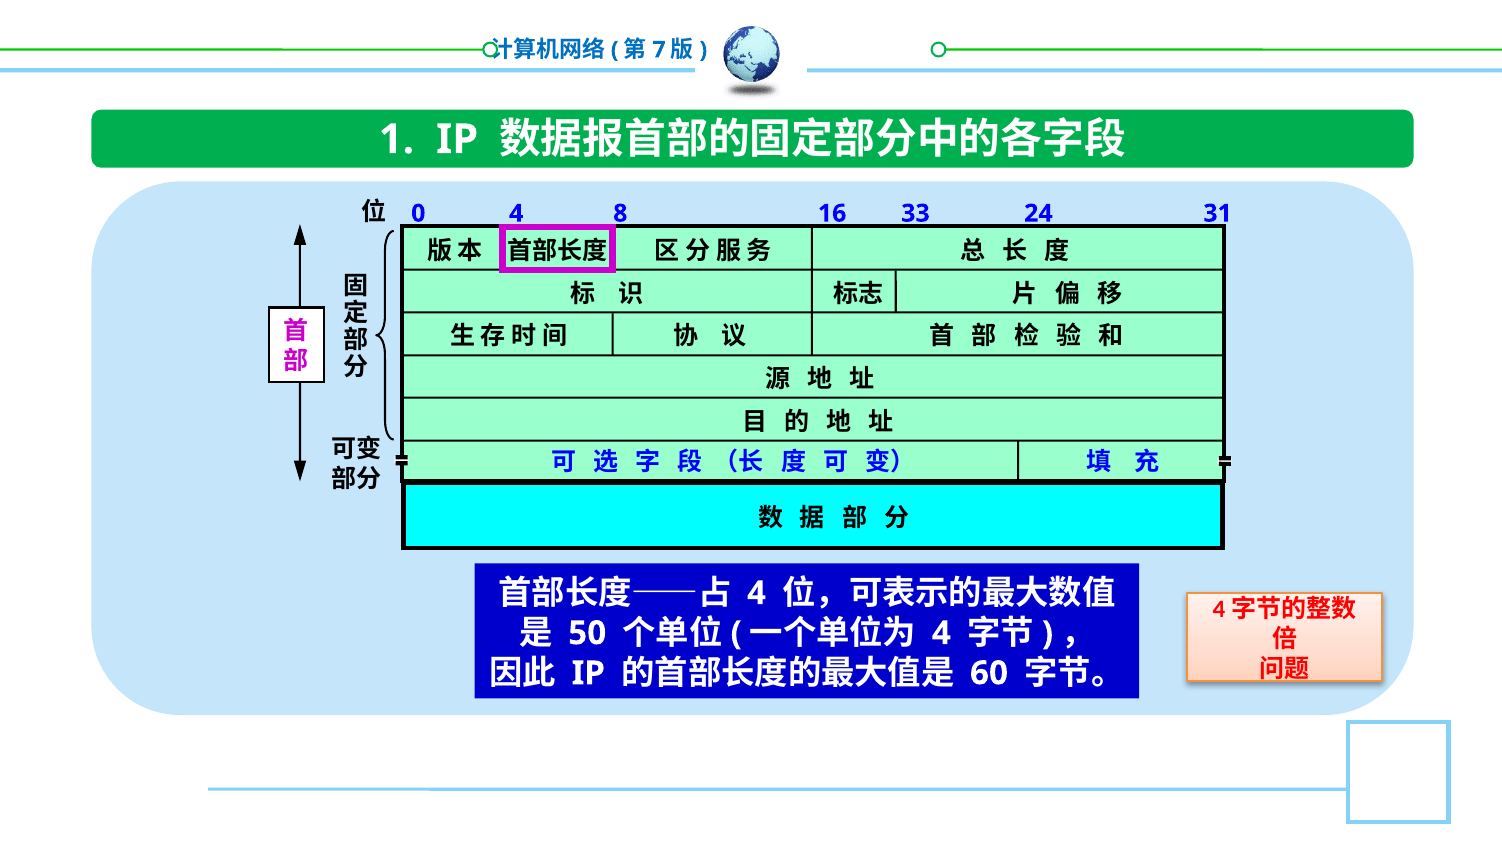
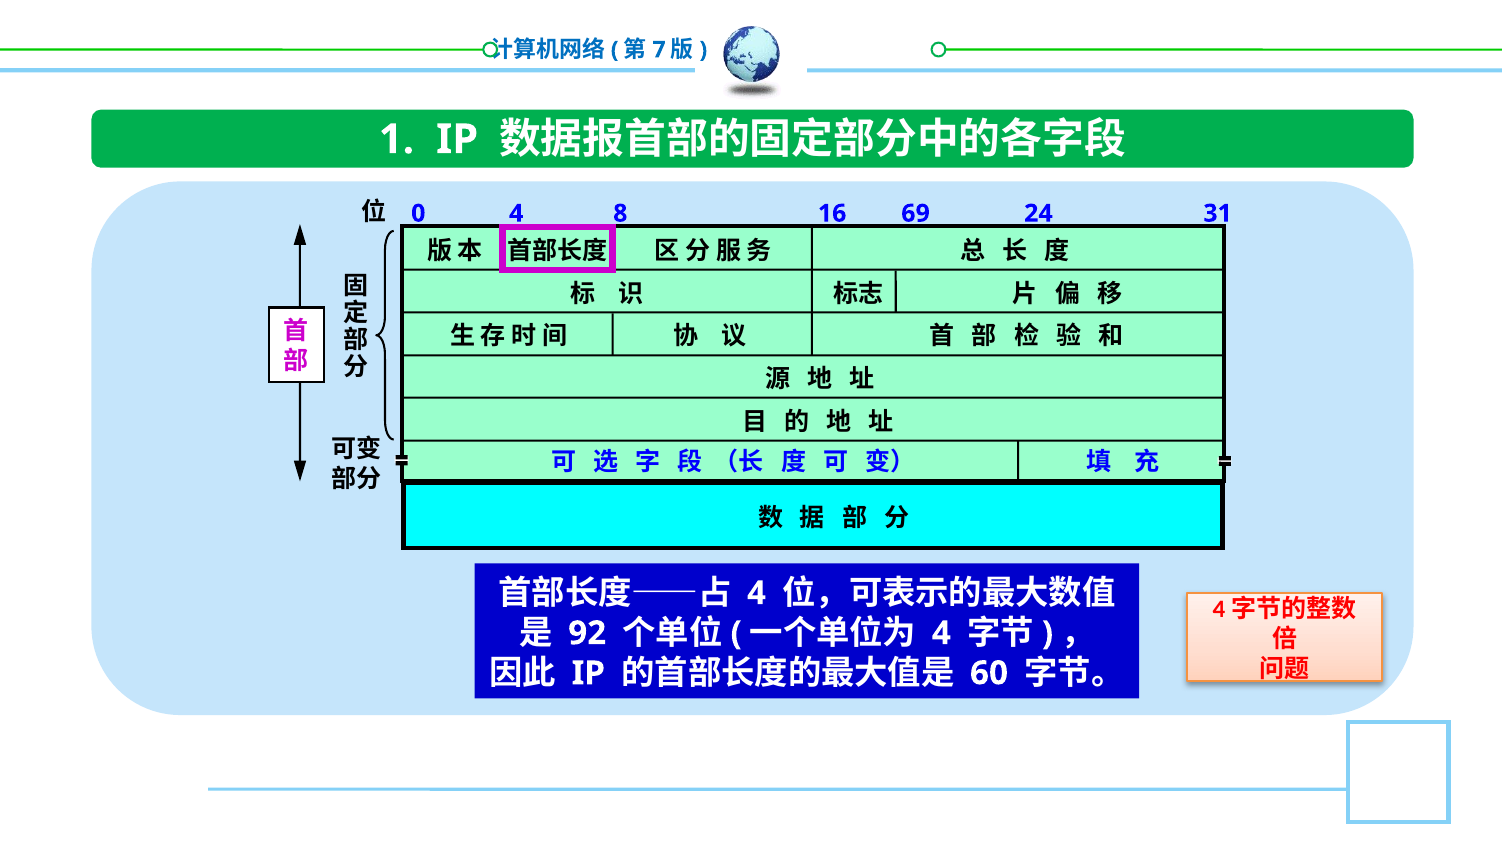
33: 33 -> 69 (916, 213)
50: 50 -> 92 (587, 633)
